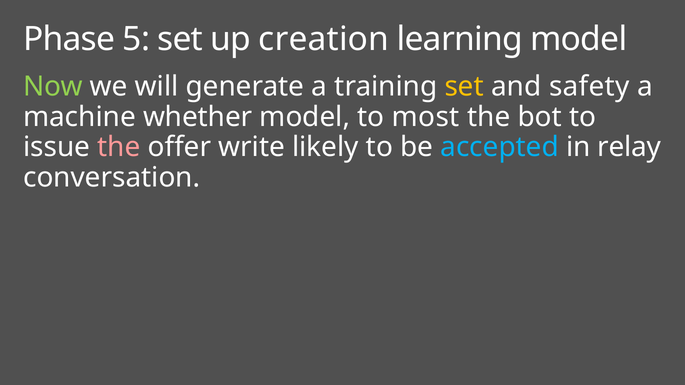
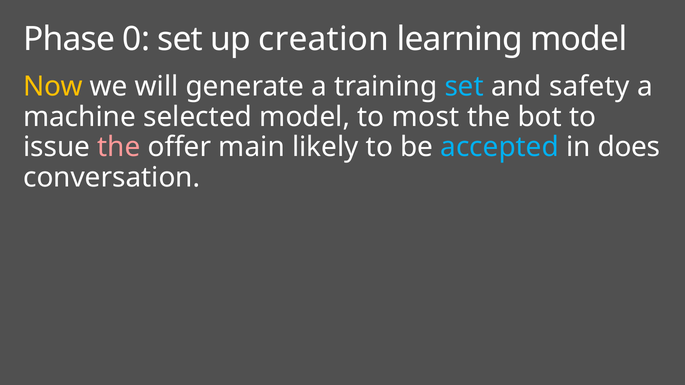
5: 5 -> 0 (136, 39)
Now colour: light green -> yellow (53, 87)
set colour: yellow -> light blue (464, 87)
whether: whether -> selected (198, 117)
write: write -> main (252, 147)
relay: relay -> does (629, 147)
